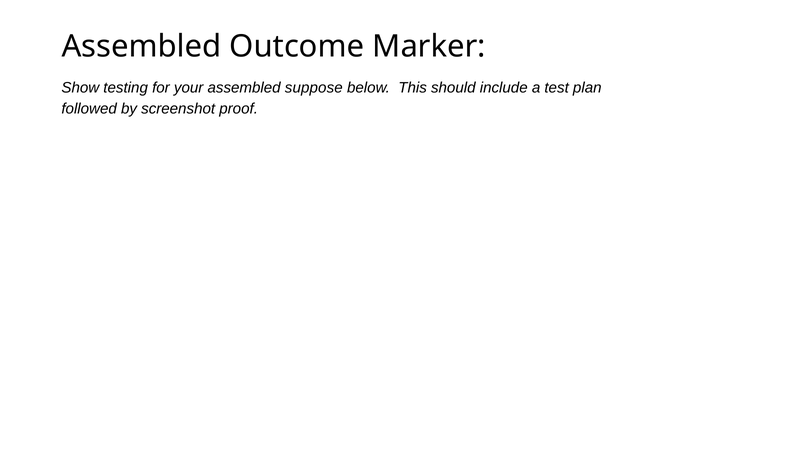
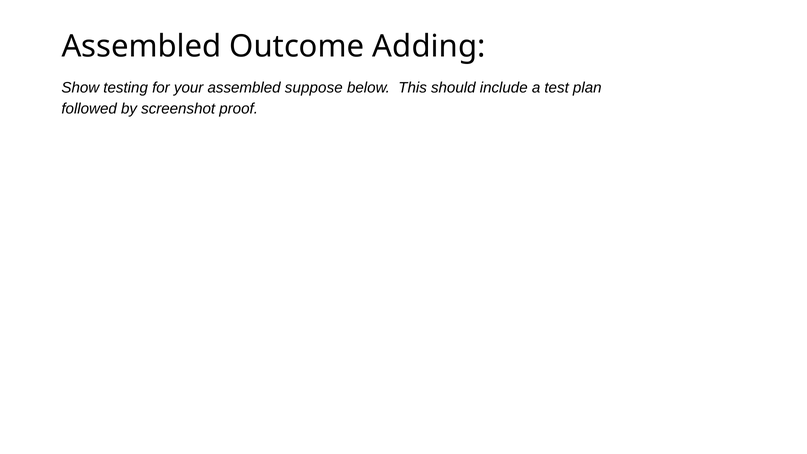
Marker: Marker -> Adding (429, 47)
